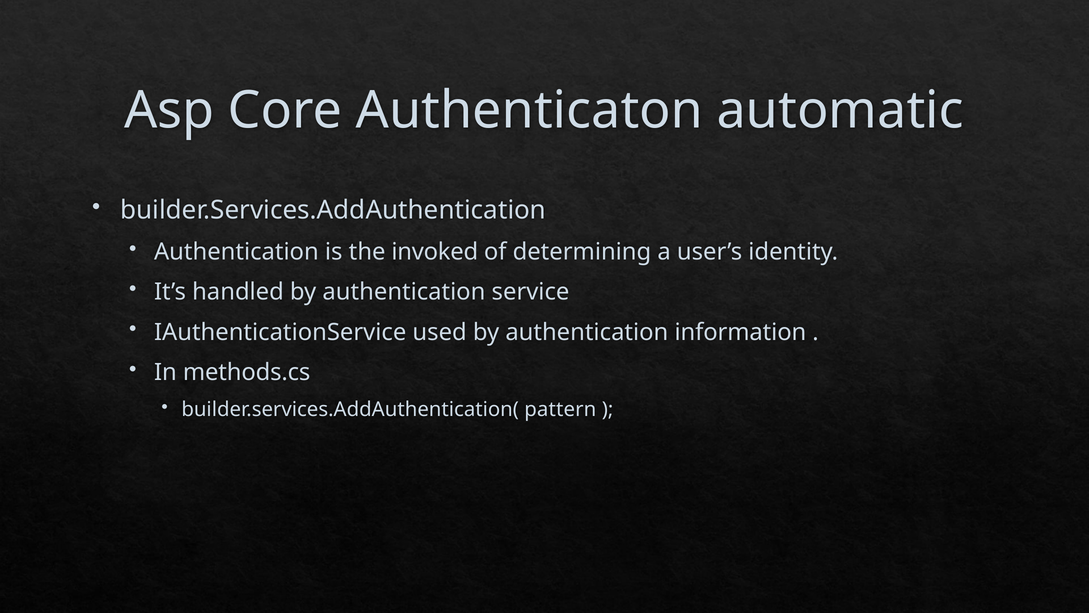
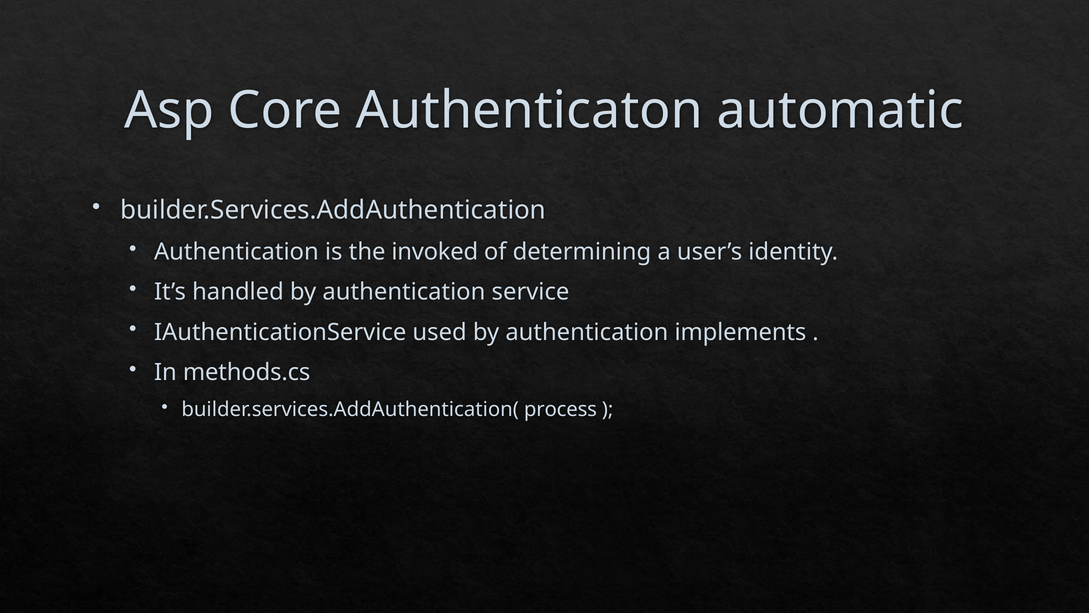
information: information -> implements (740, 332)
pattern: pattern -> process (560, 409)
